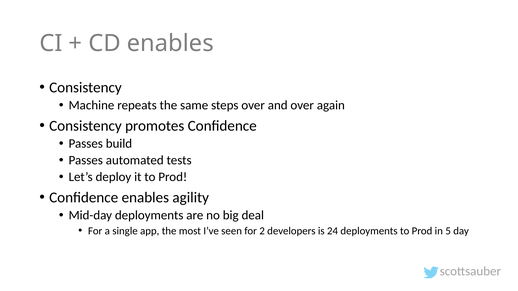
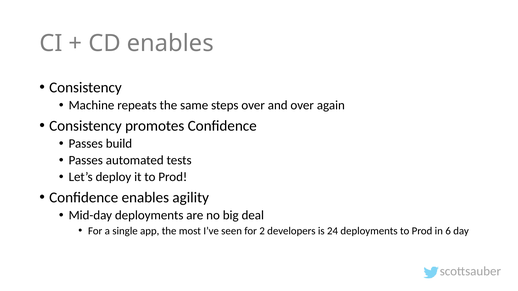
5: 5 -> 6 (448, 231)
